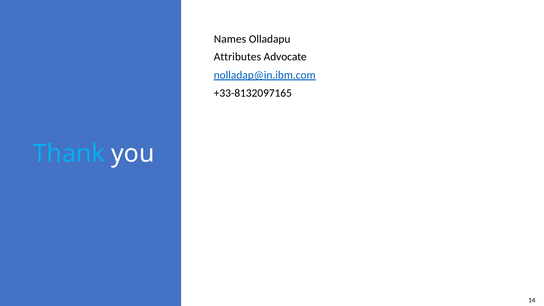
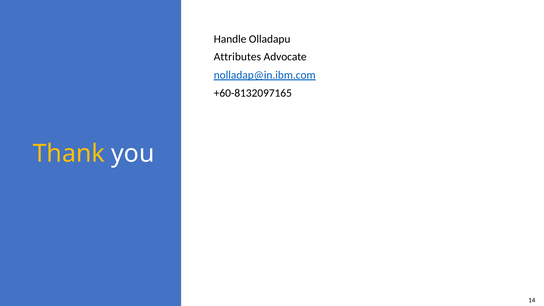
Names: Names -> Handle (230, 39)
+33-8132097165: +33-8132097165 -> +60-8132097165 (253, 93)
Thank colour: light blue -> yellow (69, 154)
